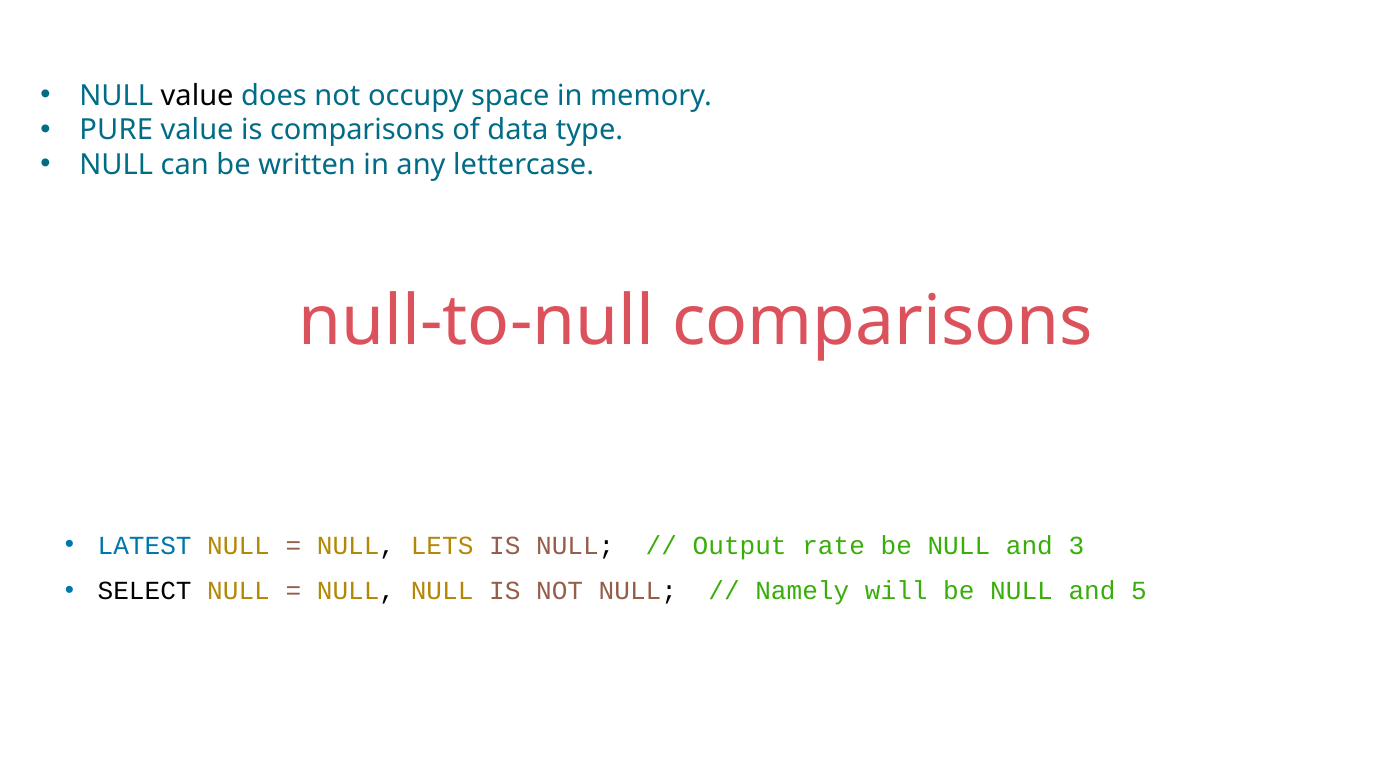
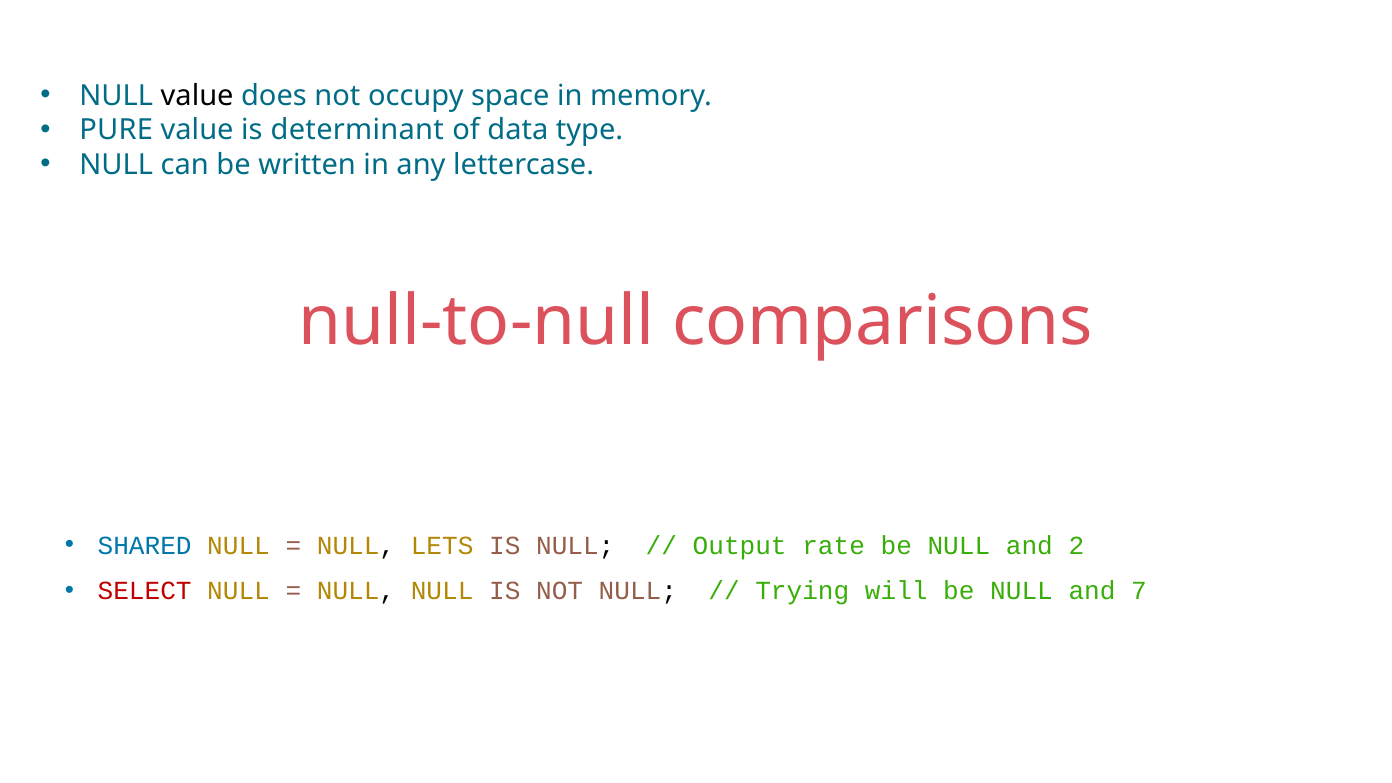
is comparisons: comparisons -> determinant (357, 130)
LATEST: LATEST -> SHARED (145, 546)
3: 3 -> 2 (1076, 546)
SELECT colour: black -> red (145, 591)
Namely: Namely -> Trying (802, 591)
5: 5 -> 7 (1139, 591)
